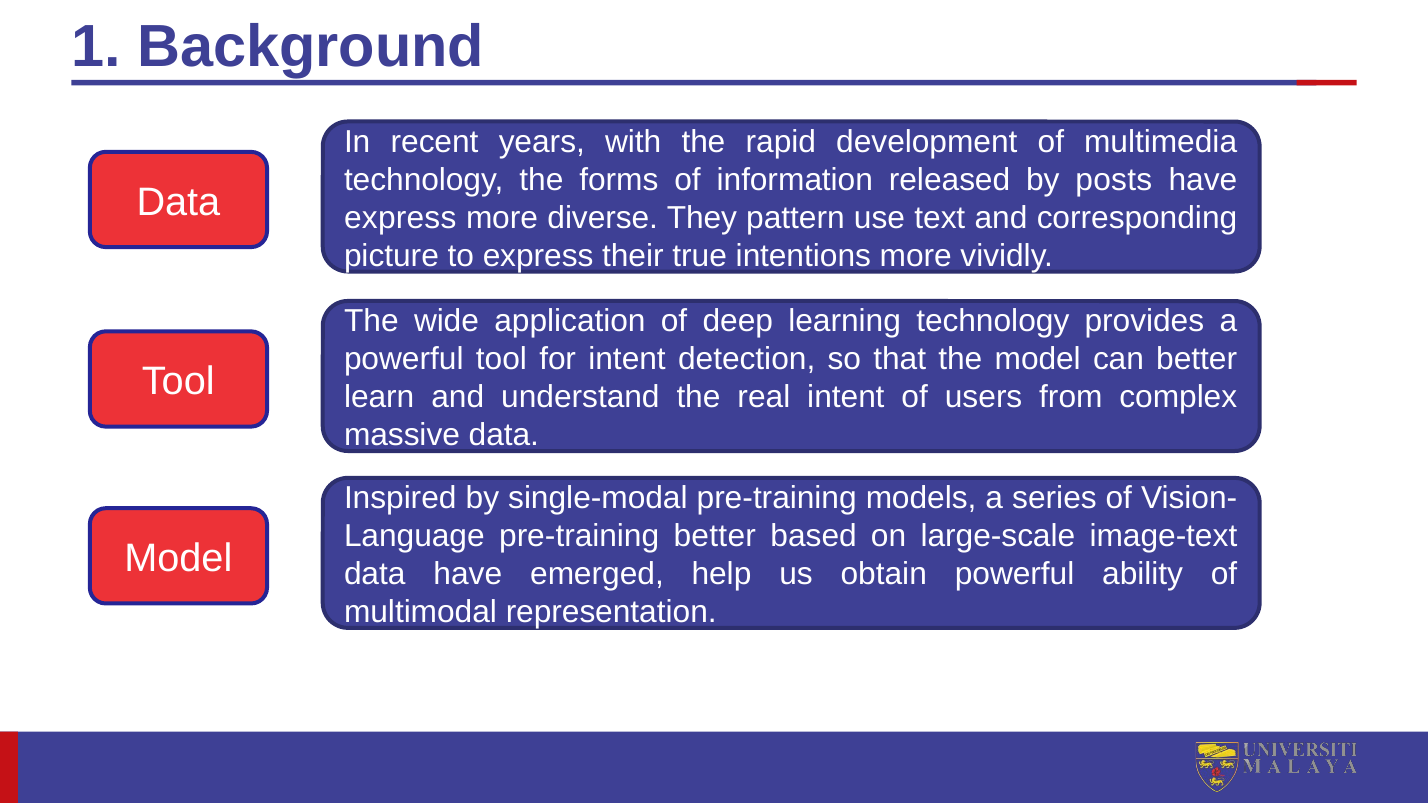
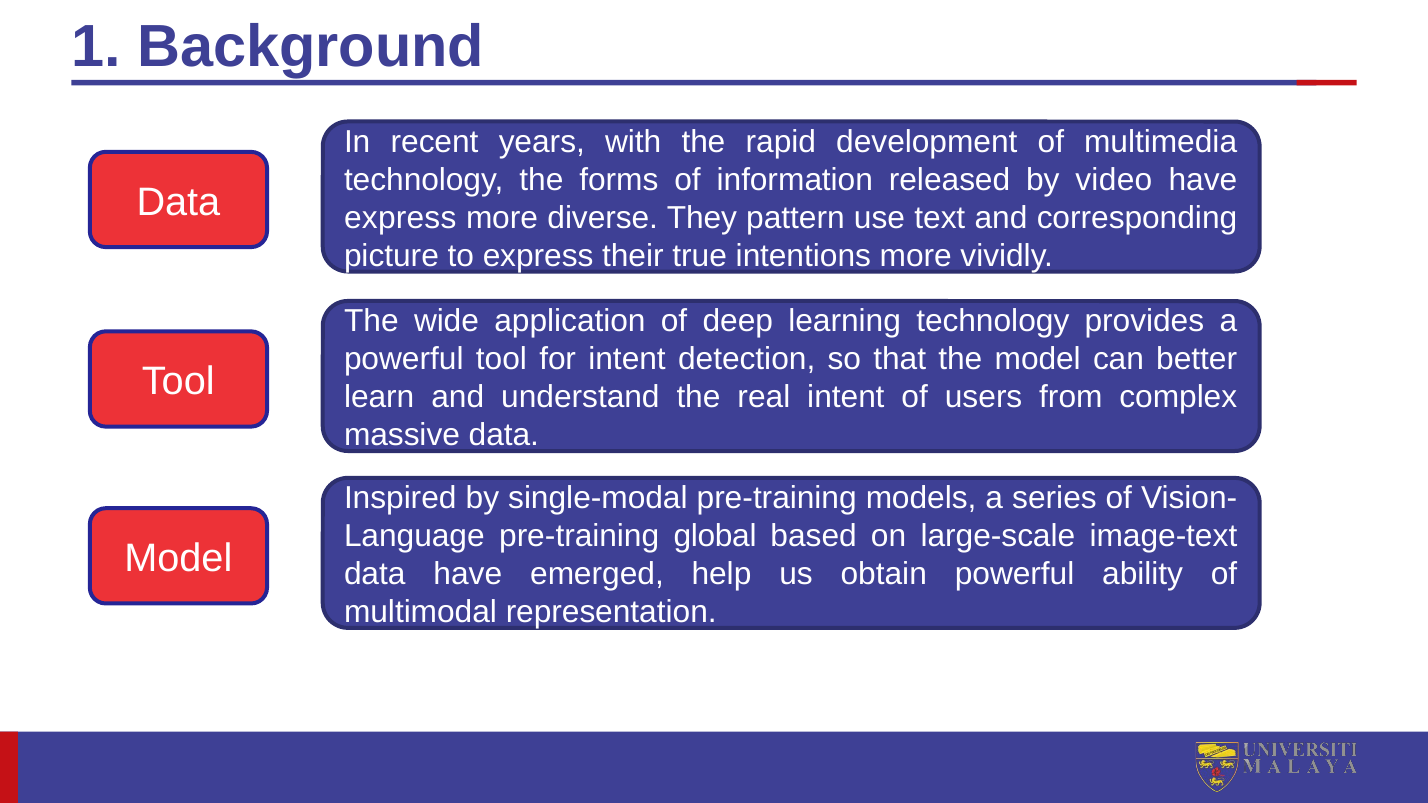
posts: posts -> video (1114, 180)
pre-training better: better -> global (715, 536)
